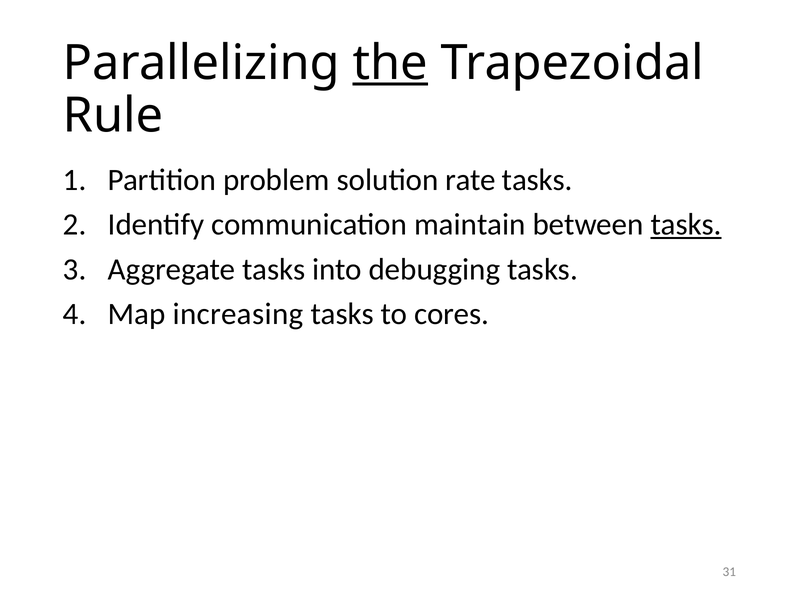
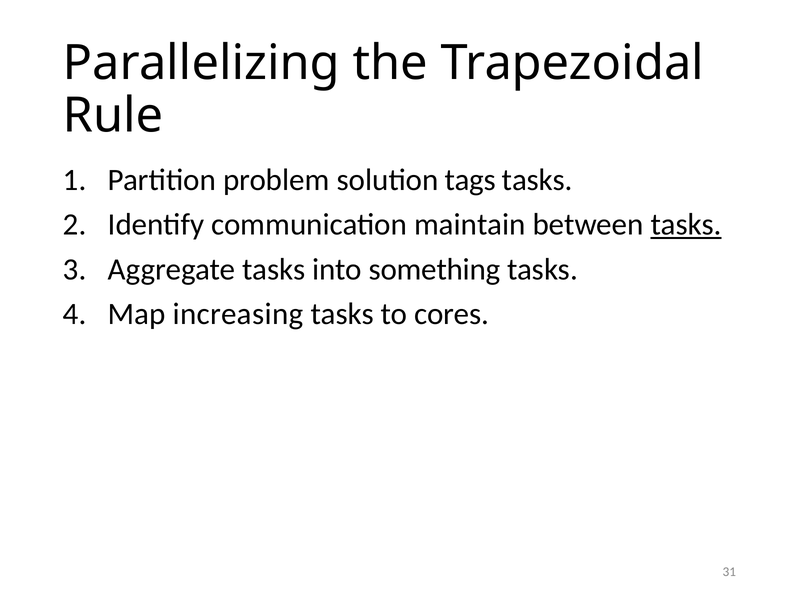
the underline: present -> none (390, 63)
rate: rate -> tags (470, 180)
debugging: debugging -> something (434, 269)
